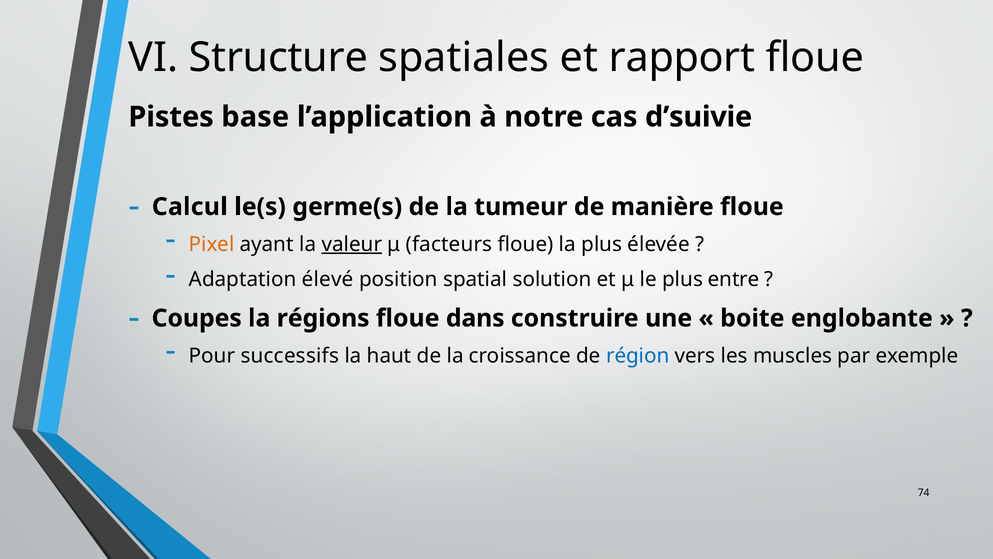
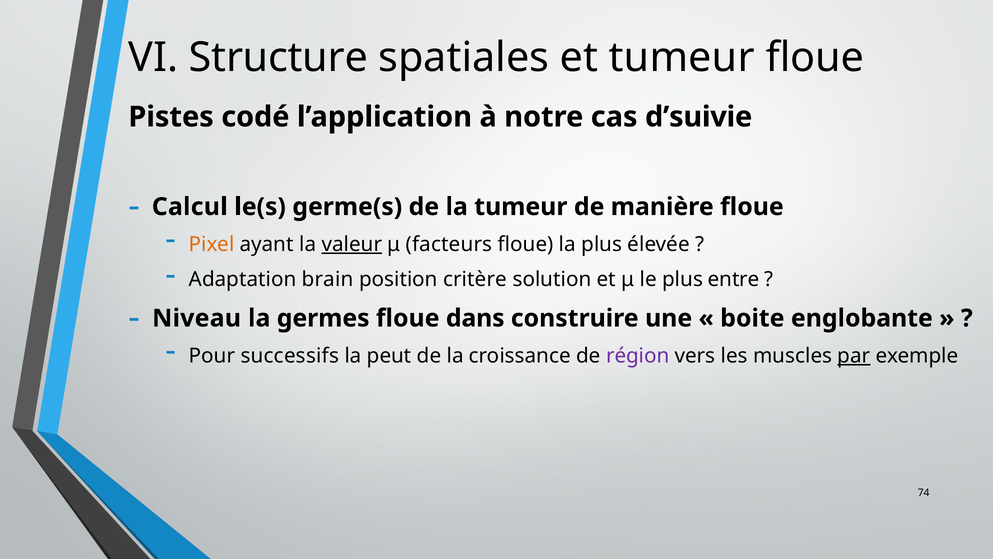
et rapport: rapport -> tumeur (682, 58)
base: base -> codé (255, 117)
élevé: élevé -> brain (328, 279)
spatial: spatial -> critère (475, 279)
Coupes: Coupes -> Niveau (197, 318)
régions: régions -> germes (323, 318)
haut: haut -> peut (389, 355)
région colour: blue -> purple (638, 355)
par underline: none -> present (854, 355)
